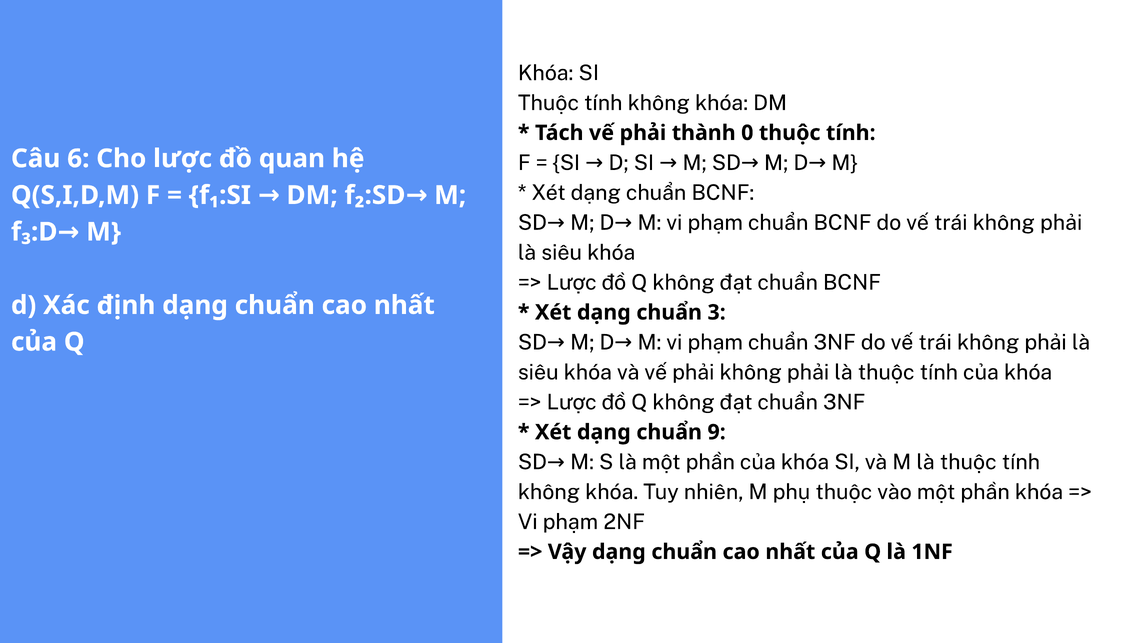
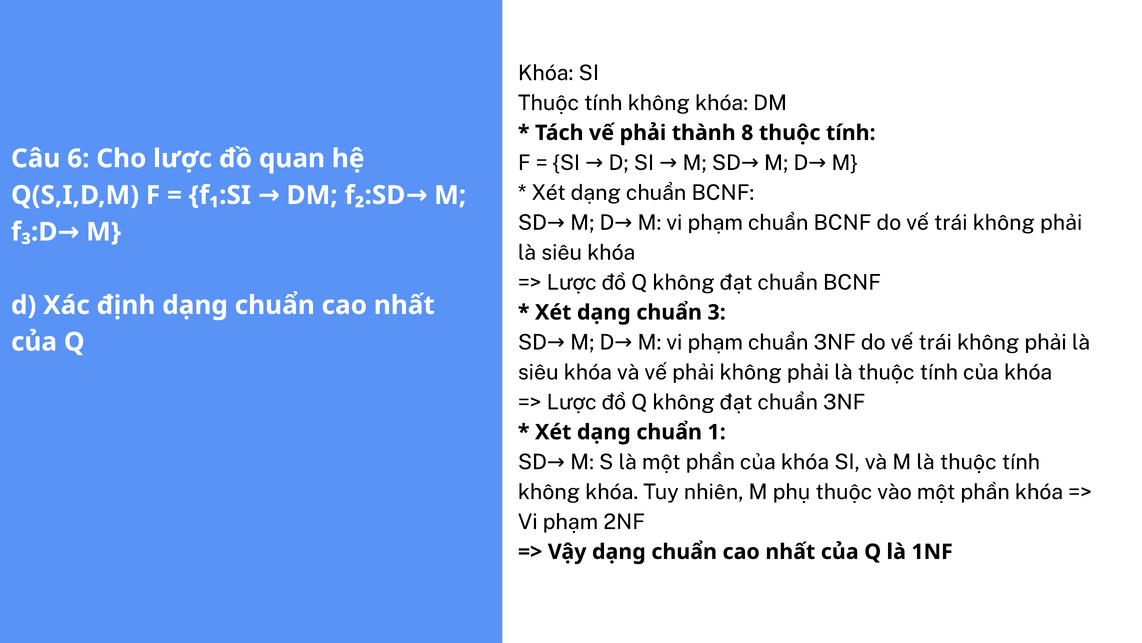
0: 0 -> 8 (747, 133)
9: 9 -> 1 (717, 432)
